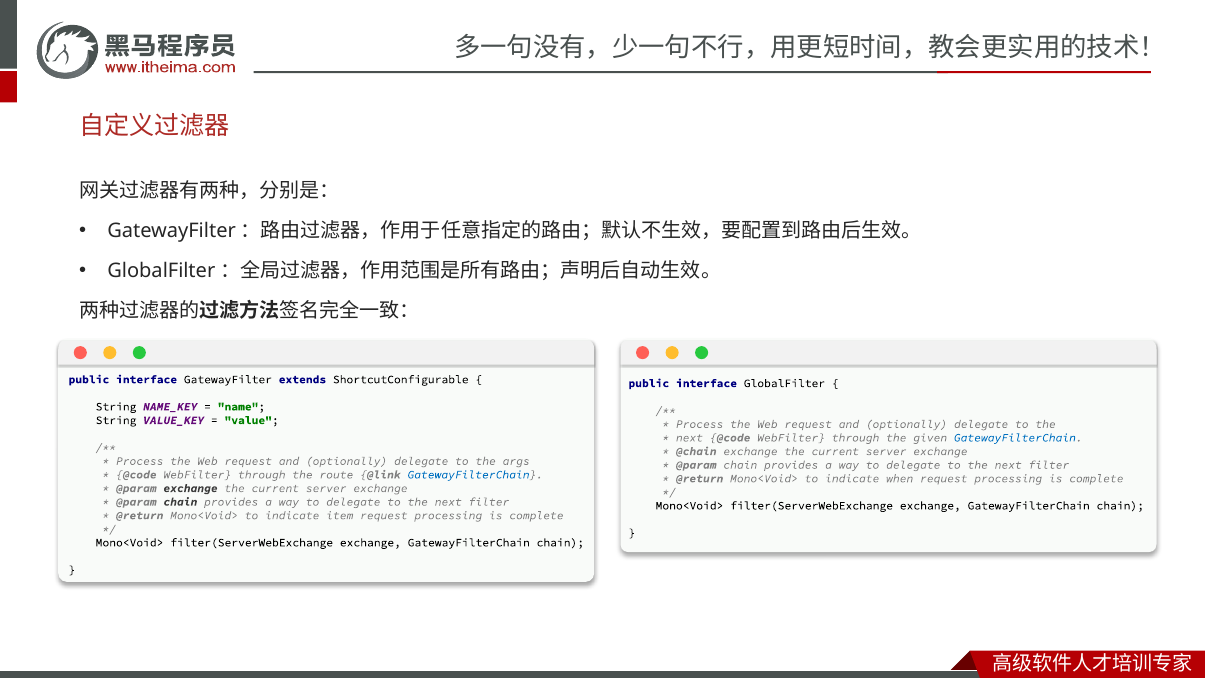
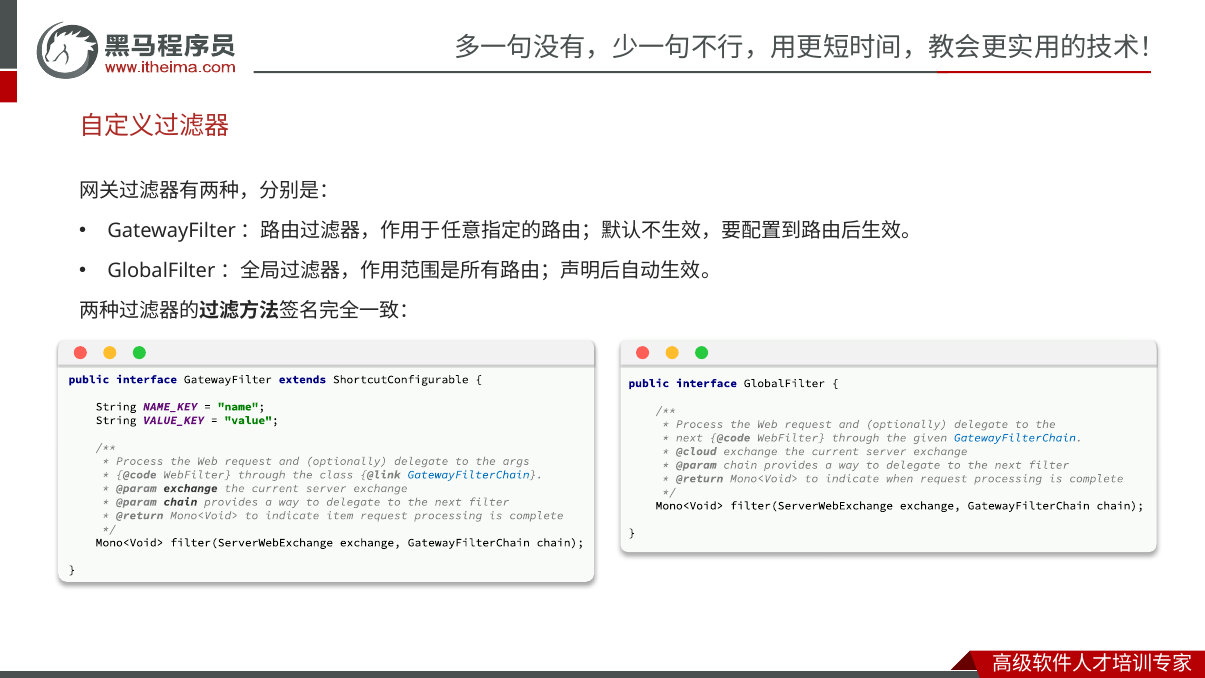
@chain: @chain -> @cloud (696, 451)
route: route -> class (336, 475)
